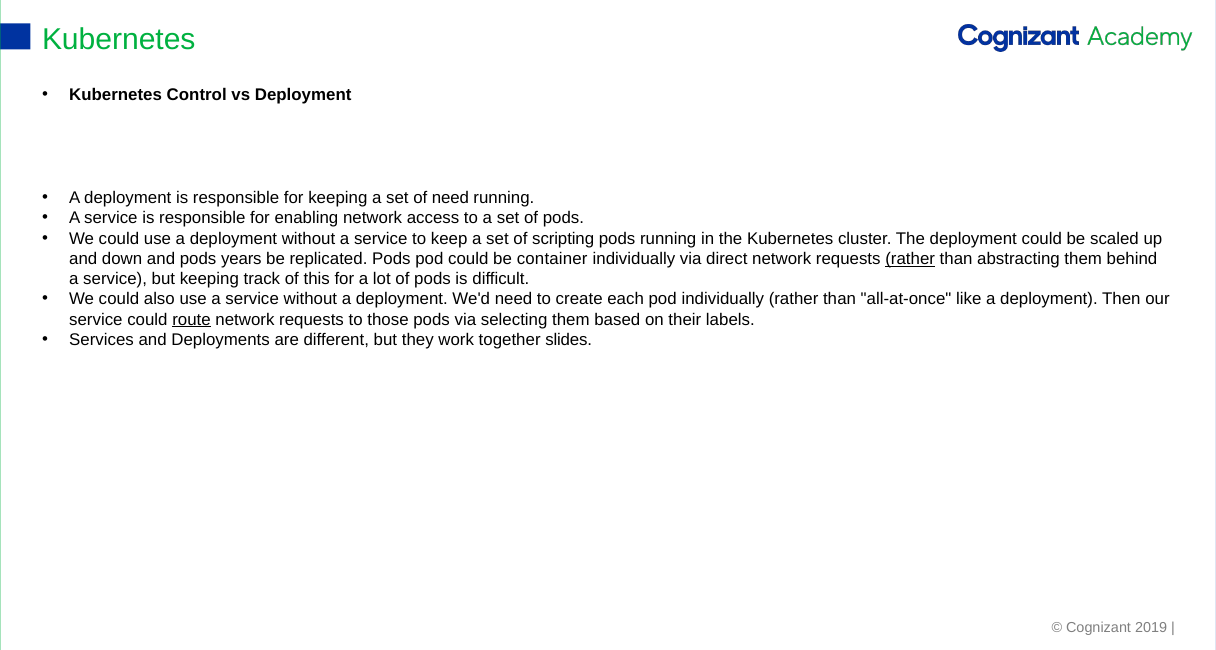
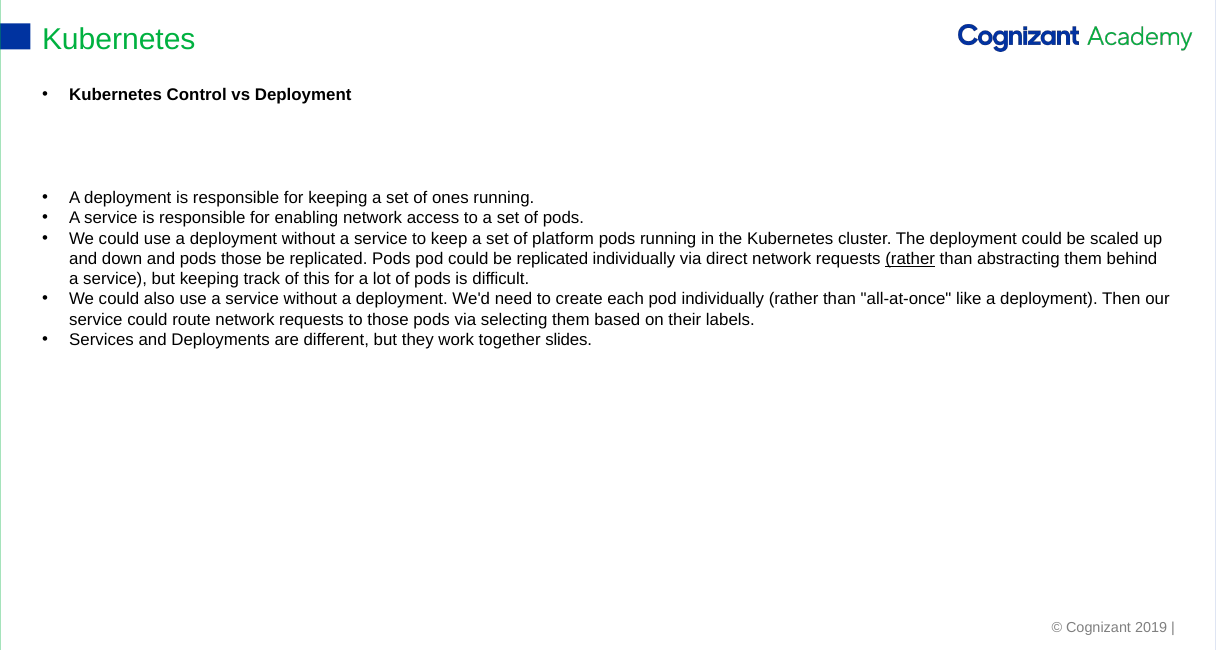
of need: need -> ones (450, 198)
of scripting: scripting -> platform (563, 239)
pods years: years -> those (241, 259)
could be container: container -> replicated (552, 259)
route underline: present -> none (191, 320)
